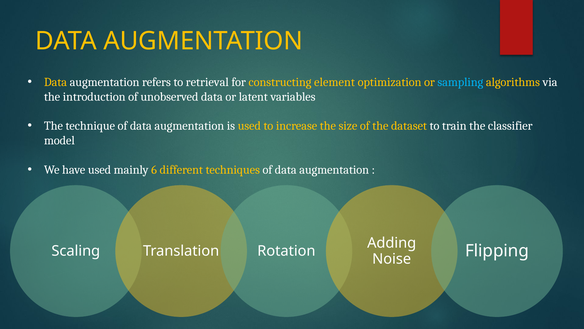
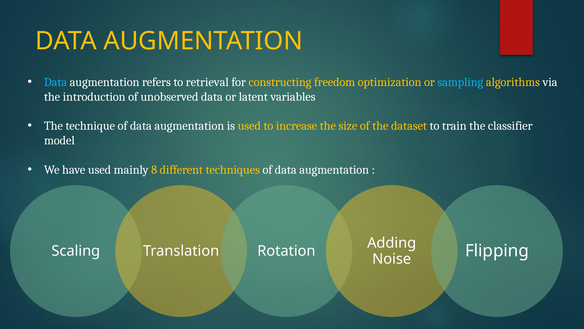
Data colour: yellow -> light blue (56, 82)
element: element -> freedom (335, 82)
6: 6 -> 8 (154, 170)
